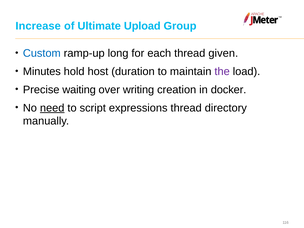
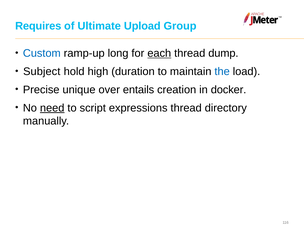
Increase: Increase -> Requires (38, 26)
each underline: none -> present (159, 53)
given: given -> dump (223, 53)
Minutes: Minutes -> Subject (42, 71)
host: host -> high (98, 71)
the colour: purple -> blue (222, 71)
waiting: waiting -> unique (79, 90)
writing: writing -> entails (139, 90)
